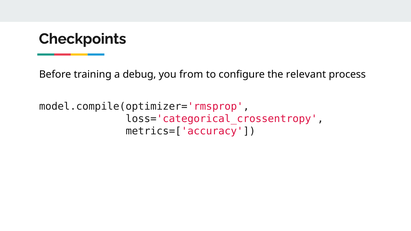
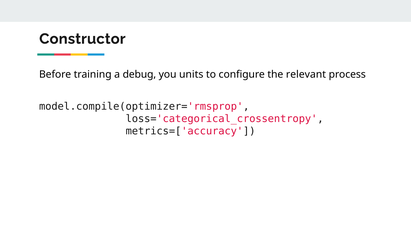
Checkpoints: Checkpoints -> Constructor (82, 39)
from: from -> units (191, 74)
